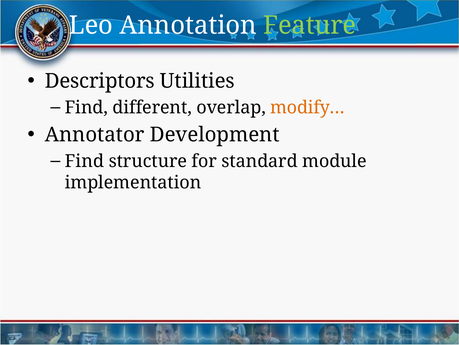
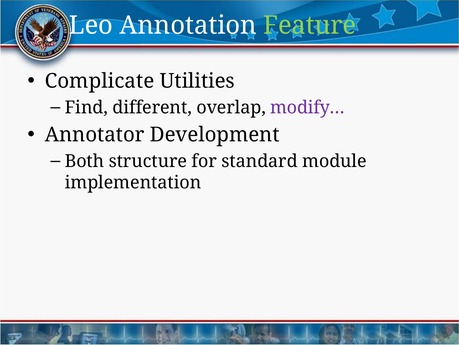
Descriptors: Descriptors -> Complicate (100, 81)
modify… colour: orange -> purple (308, 107)
Find: Find -> Both (85, 161)
